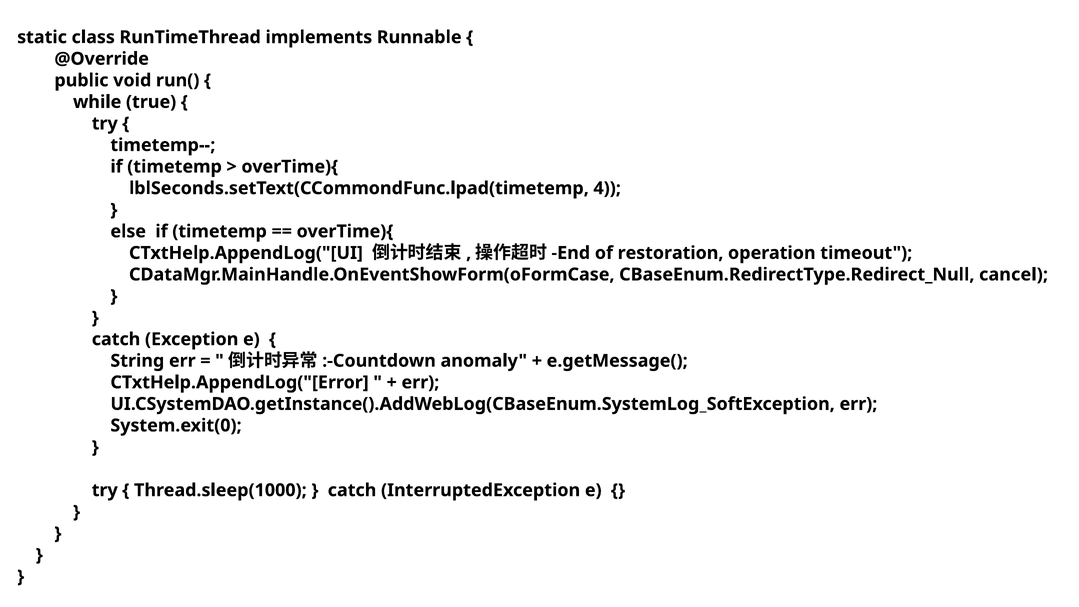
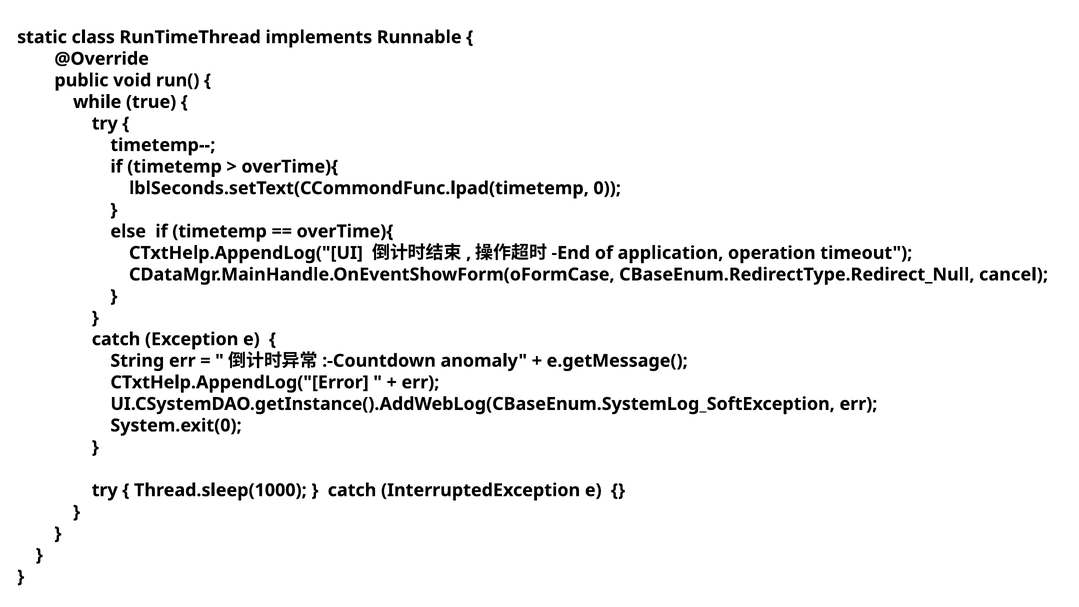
4: 4 -> 0 (607, 188)
restoration: restoration -> application (670, 253)
